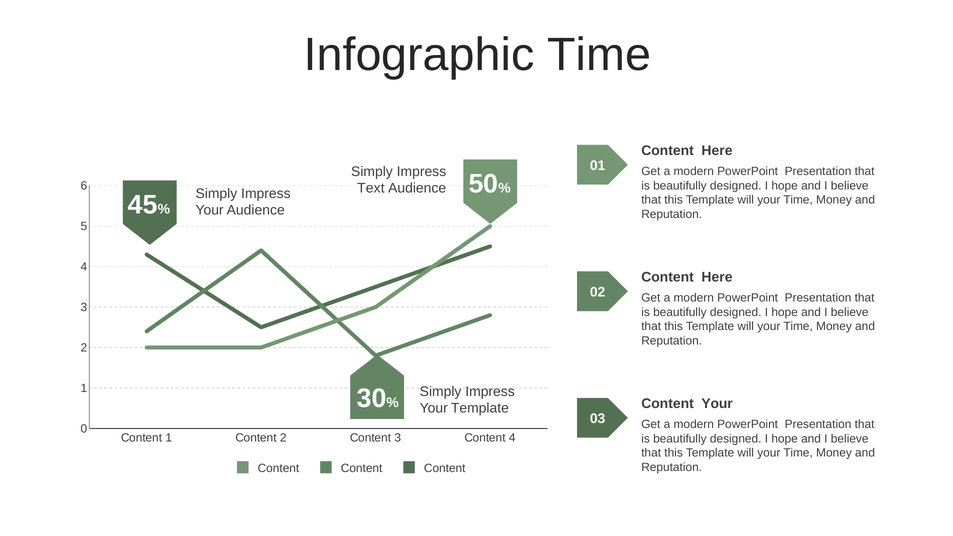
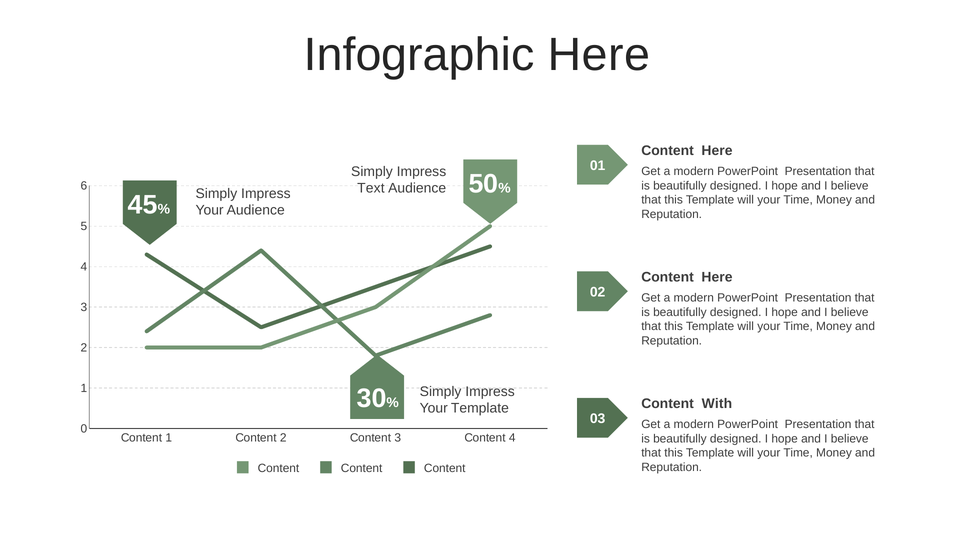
Infographic Time: Time -> Here (599, 55)
Content Your: Your -> With (717, 404)
